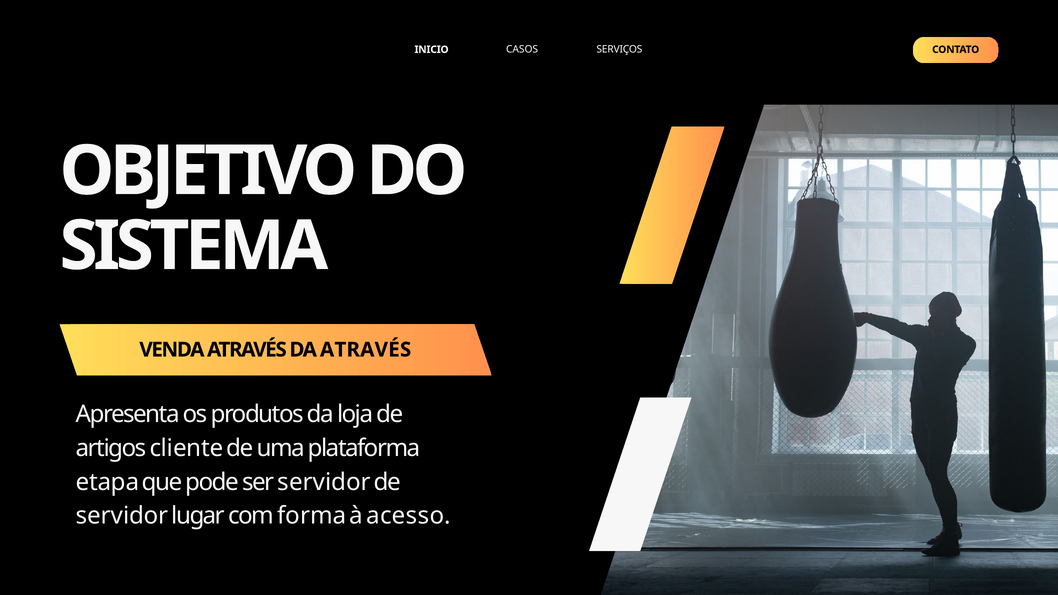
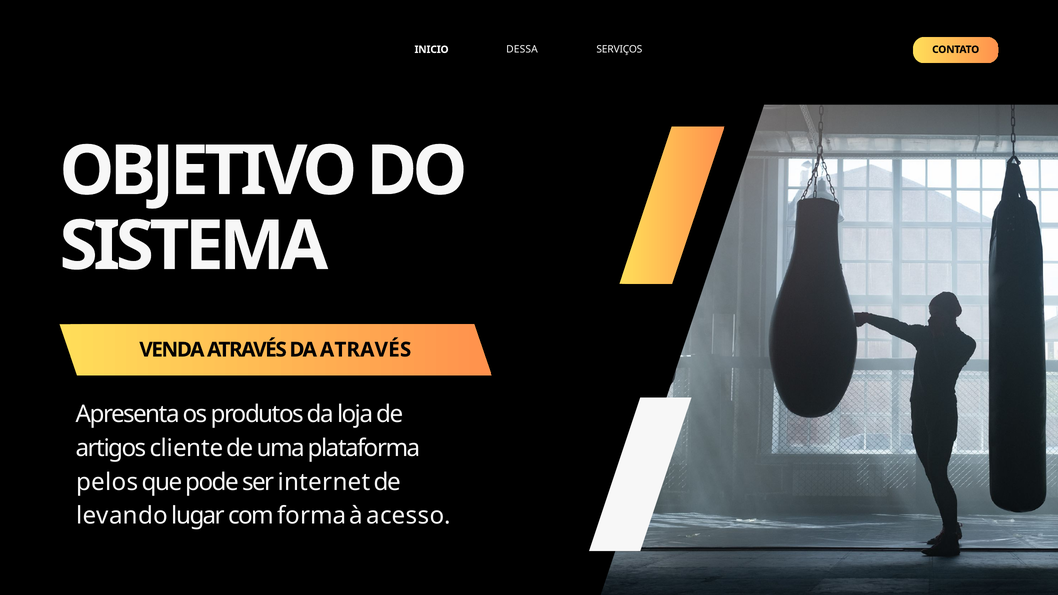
CASOS: CASOS -> DESSA (522, 50)
etapa: etapa -> pelos (107, 482)
ser servidor: servidor -> internet (324, 482)
servidor: servidor -> levando (122, 516)
